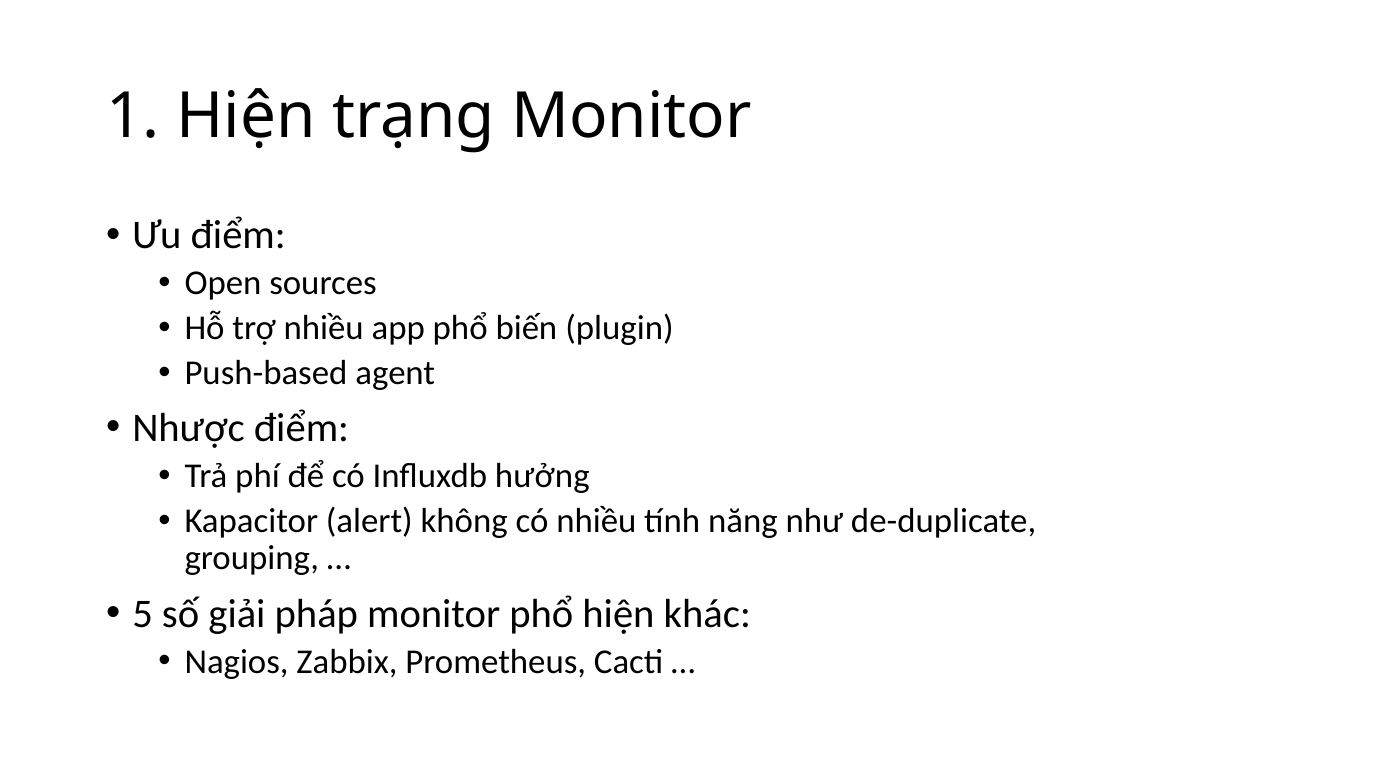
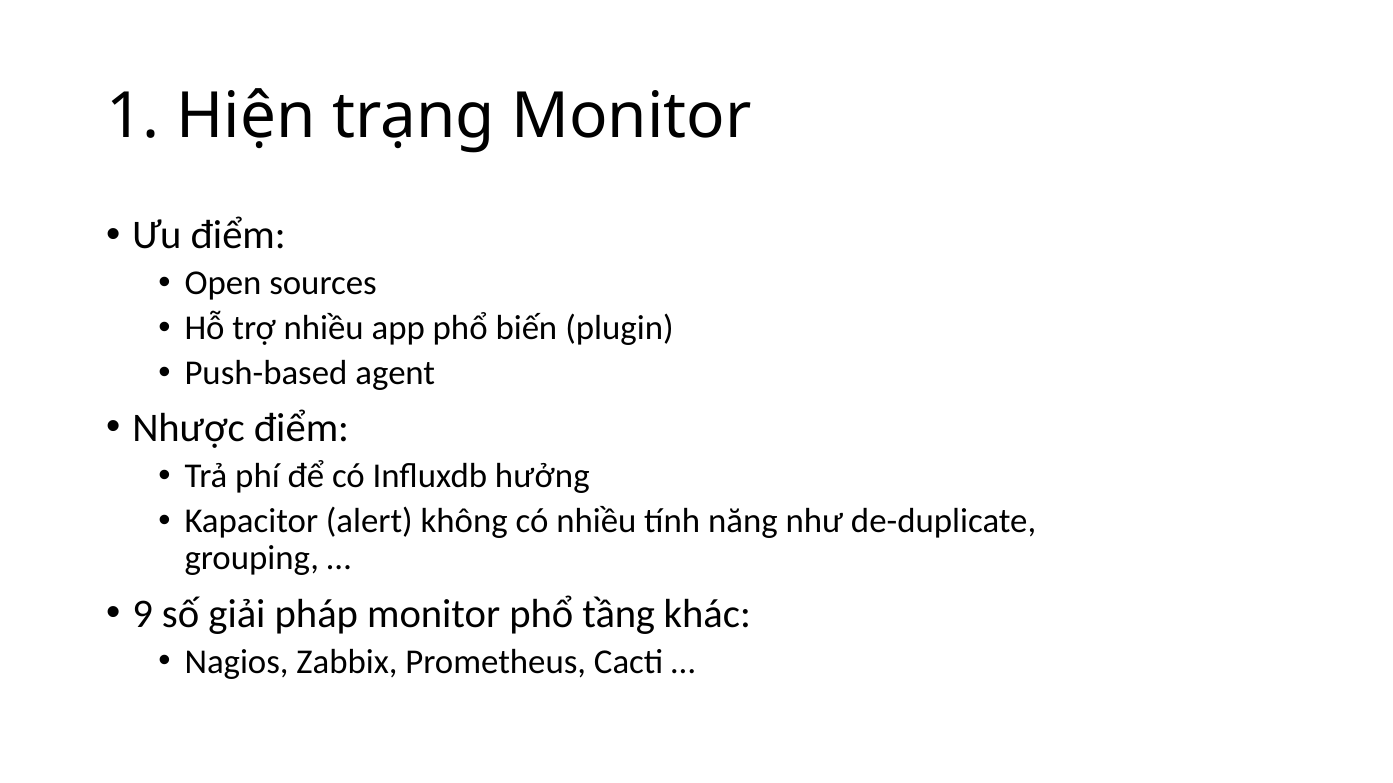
5: 5 -> 9 (143, 614)
phổ hiện: hiện -> tầng (619, 614)
